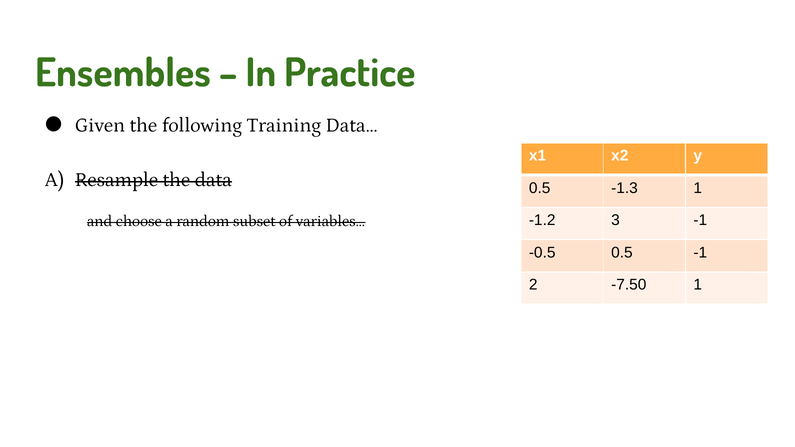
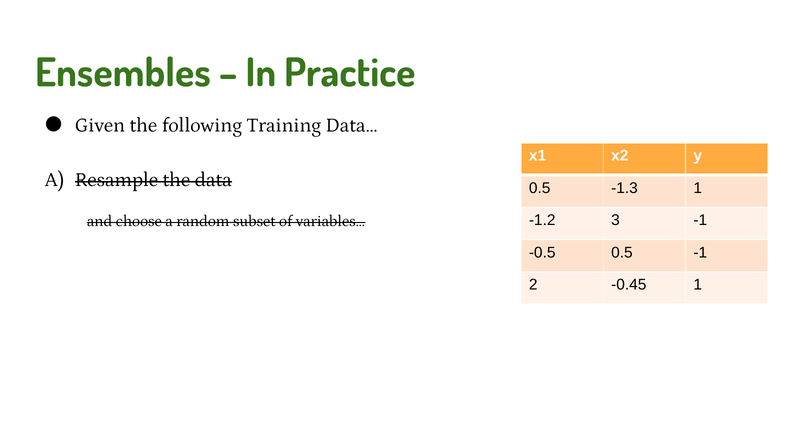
-7.50: -7.50 -> -0.45 (629, 285)
